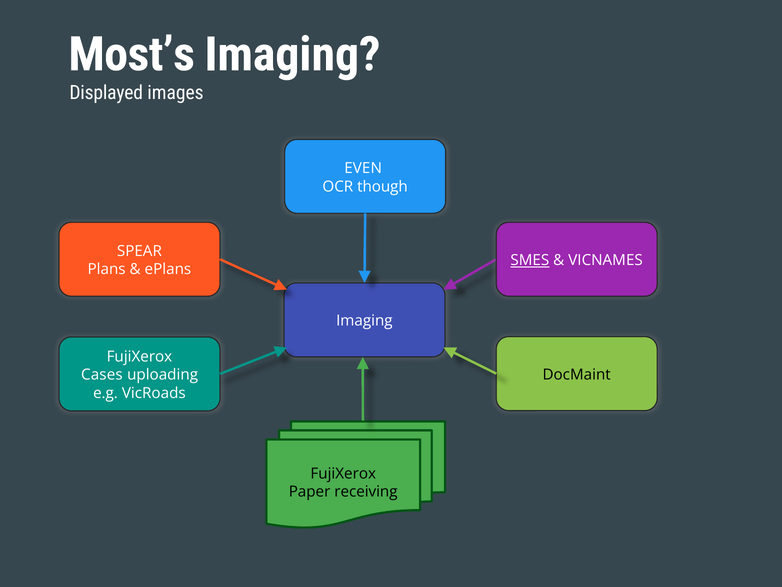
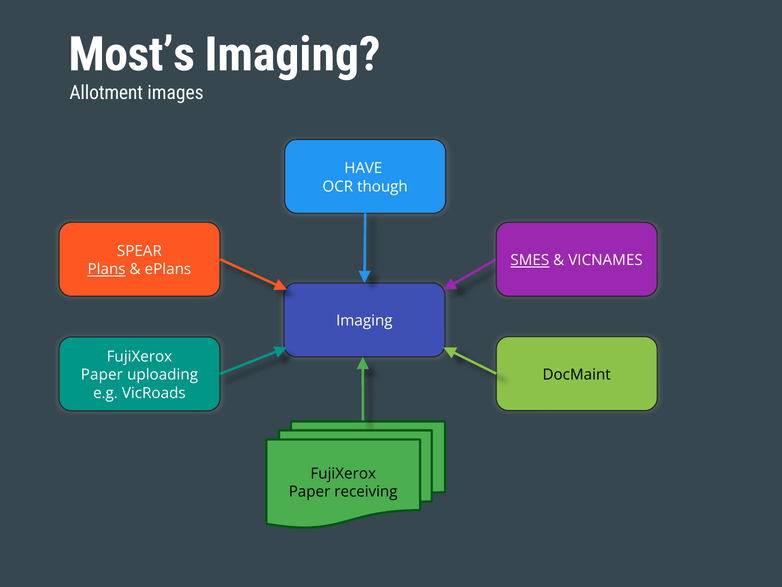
Displayed: Displayed -> Allotment (106, 93)
EVEN: EVEN -> HAVE (363, 168)
Plans underline: none -> present (107, 269)
Cases: Cases -> Paper (102, 375)
